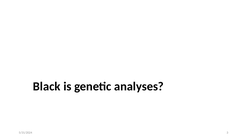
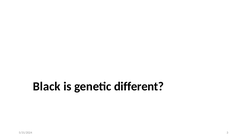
analyses: analyses -> different (139, 86)
